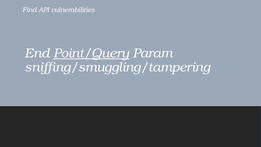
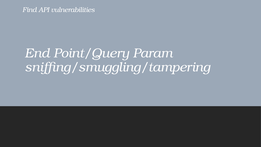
Point/Query underline: present -> none (91, 53)
